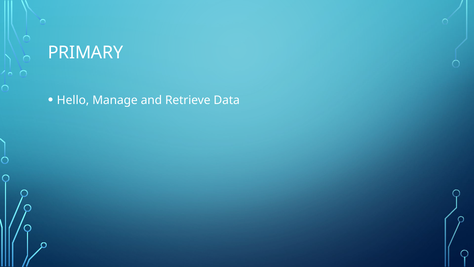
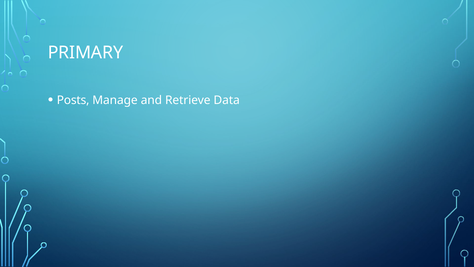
Hello: Hello -> Posts (73, 100)
